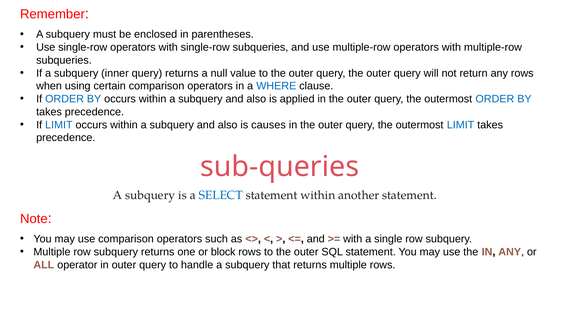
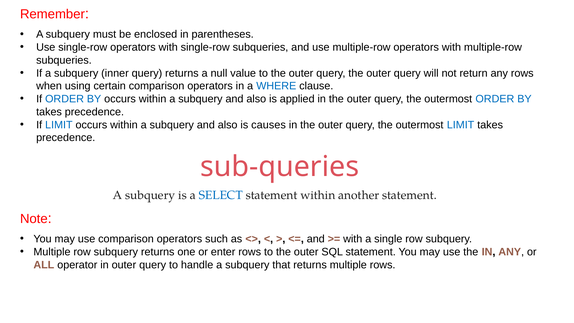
block: block -> enter (223, 252)
